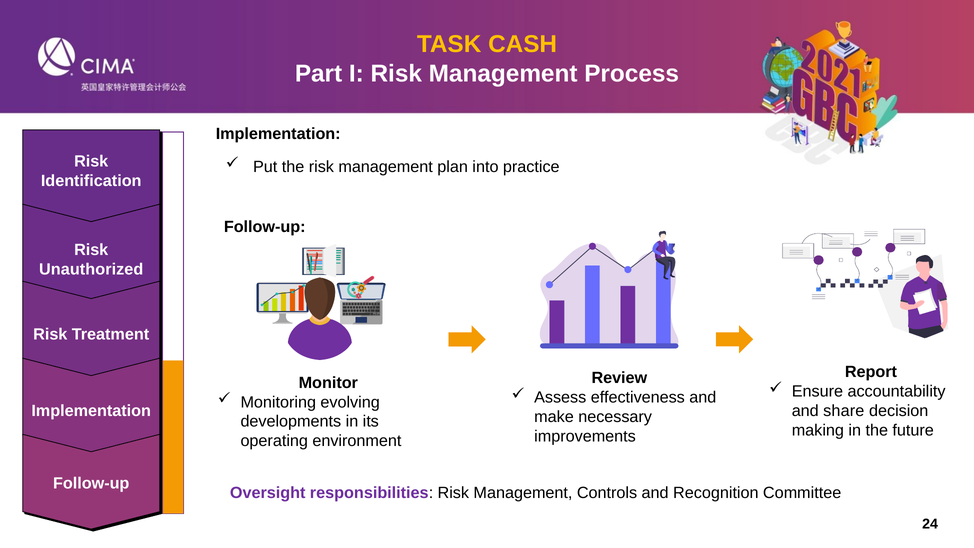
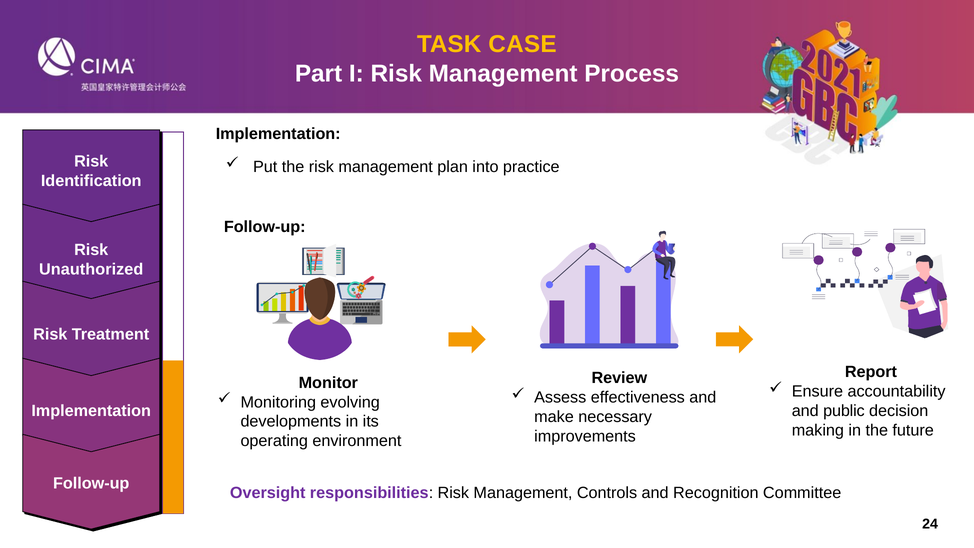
CASH: CASH -> CASE (522, 44)
share: share -> public (844, 411)
